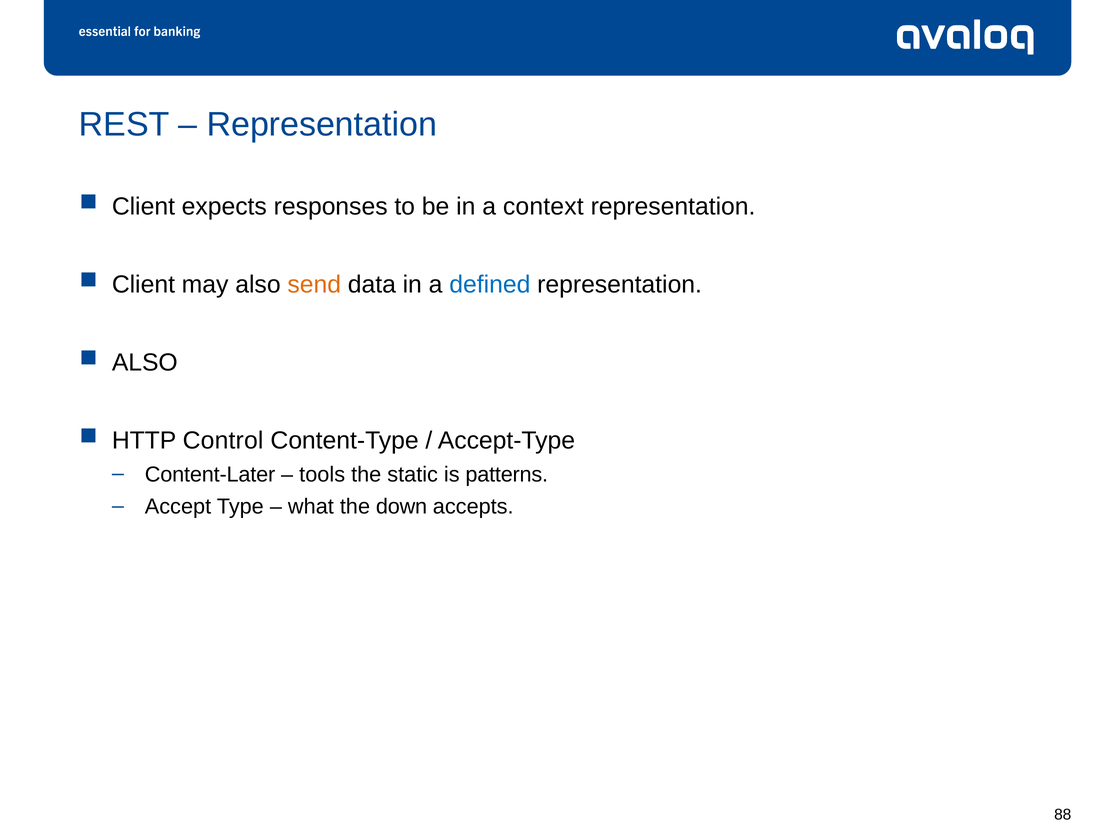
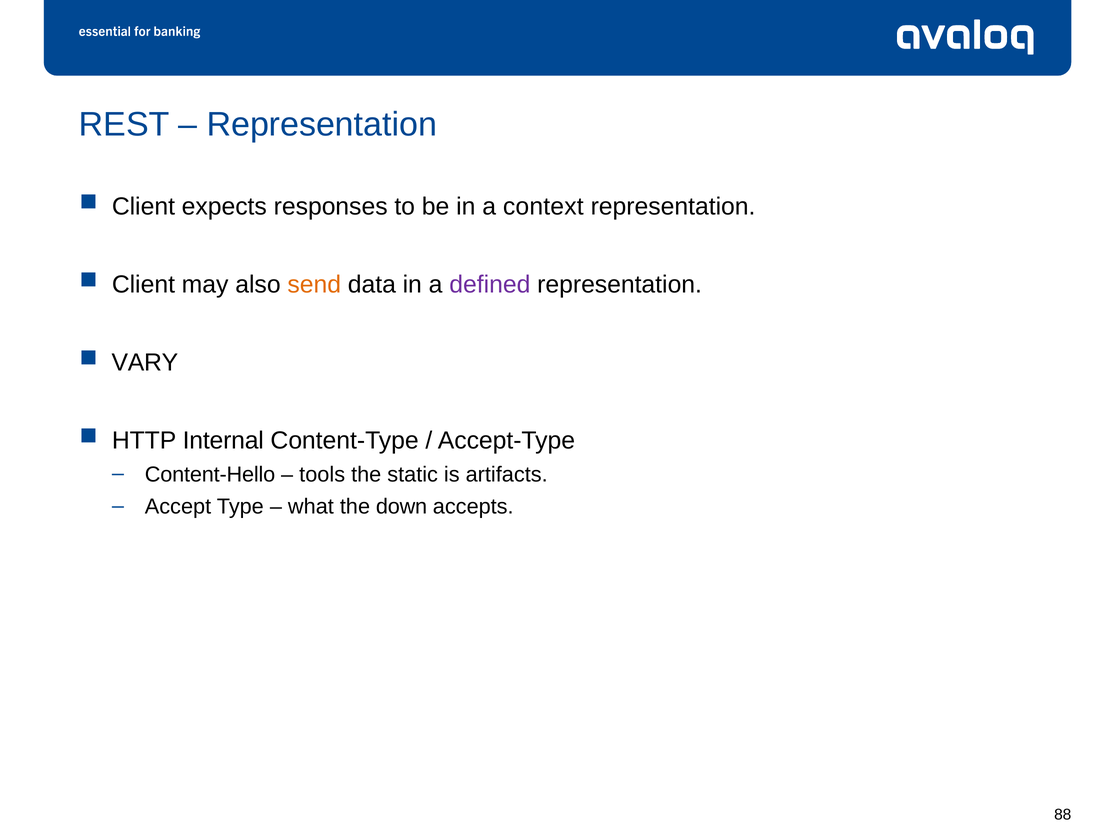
defined colour: blue -> purple (490, 285)
ALSO: ALSO -> VARY (145, 363)
Control: Control -> Internal (223, 441)
Content-Later: Content-Later -> Content-Hello (210, 474)
patterns: patterns -> artifacts (507, 474)
